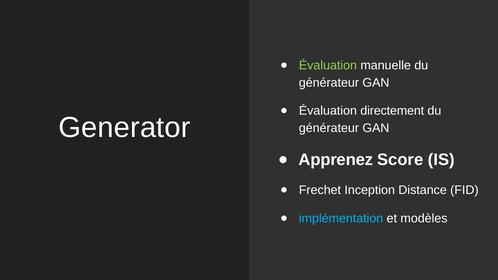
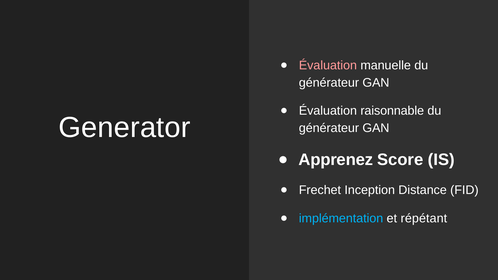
Évaluation colour: light green -> pink (328, 66)
directement: directement -> raisonnable (392, 111)
modèles: modèles -> répétant (424, 219)
